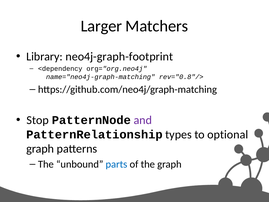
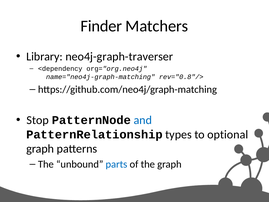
Larger: Larger -> Finder (101, 26)
neo4j-graph-footprint: neo4j-graph-footprint -> neo4j-graph-traverser (119, 56)
and colour: purple -> blue (143, 120)
